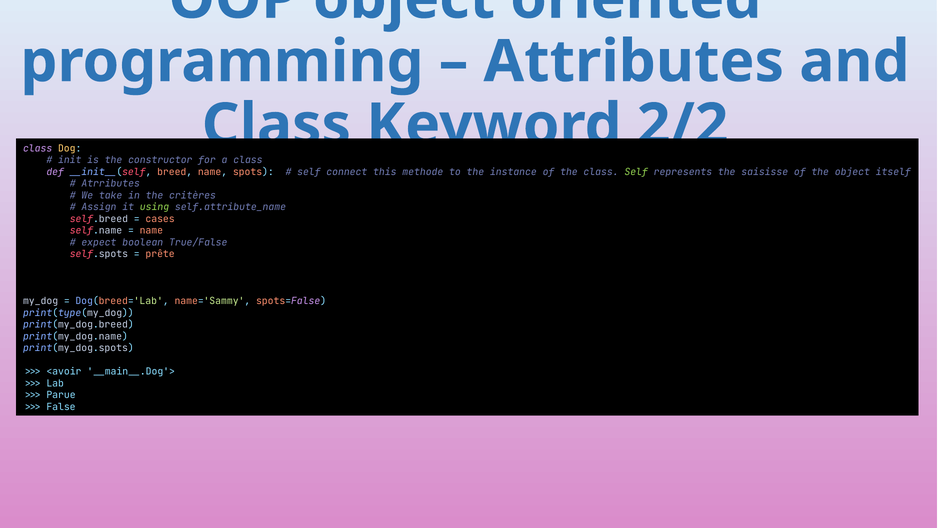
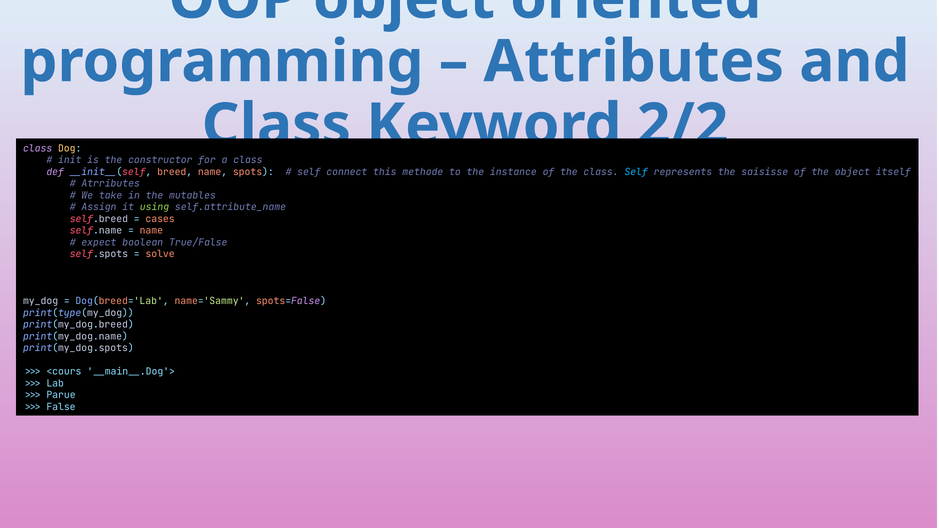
Self colour: light green -> light blue (636, 172)
critères: critères -> mutables (192, 195)
prête: prête -> solve (160, 254)
<avoir: <avoir -> <cours (64, 372)
